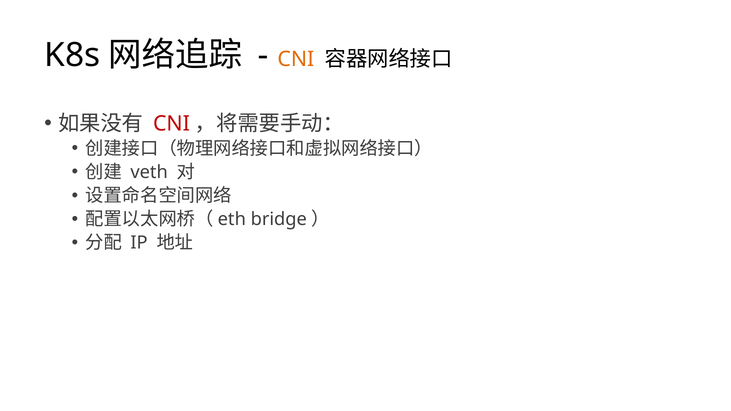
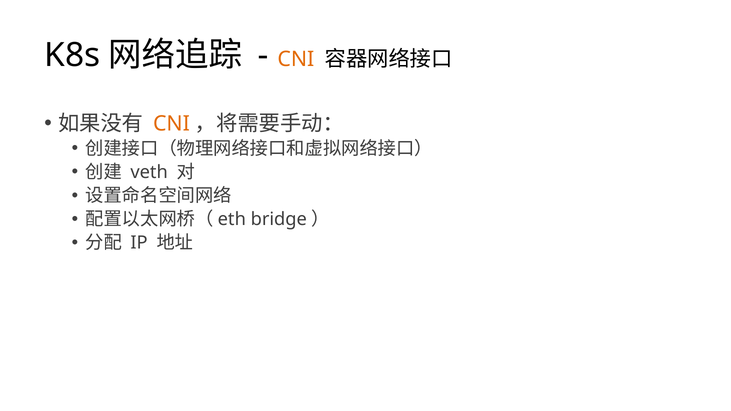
CNI colour: red -> orange (171, 124)
